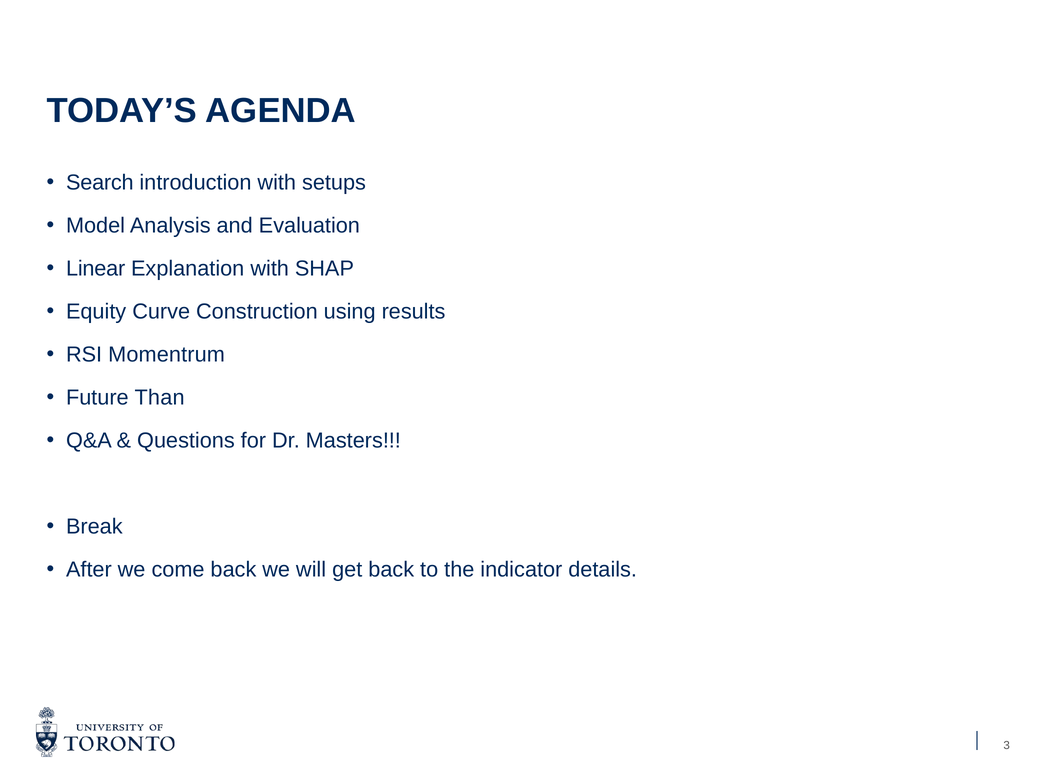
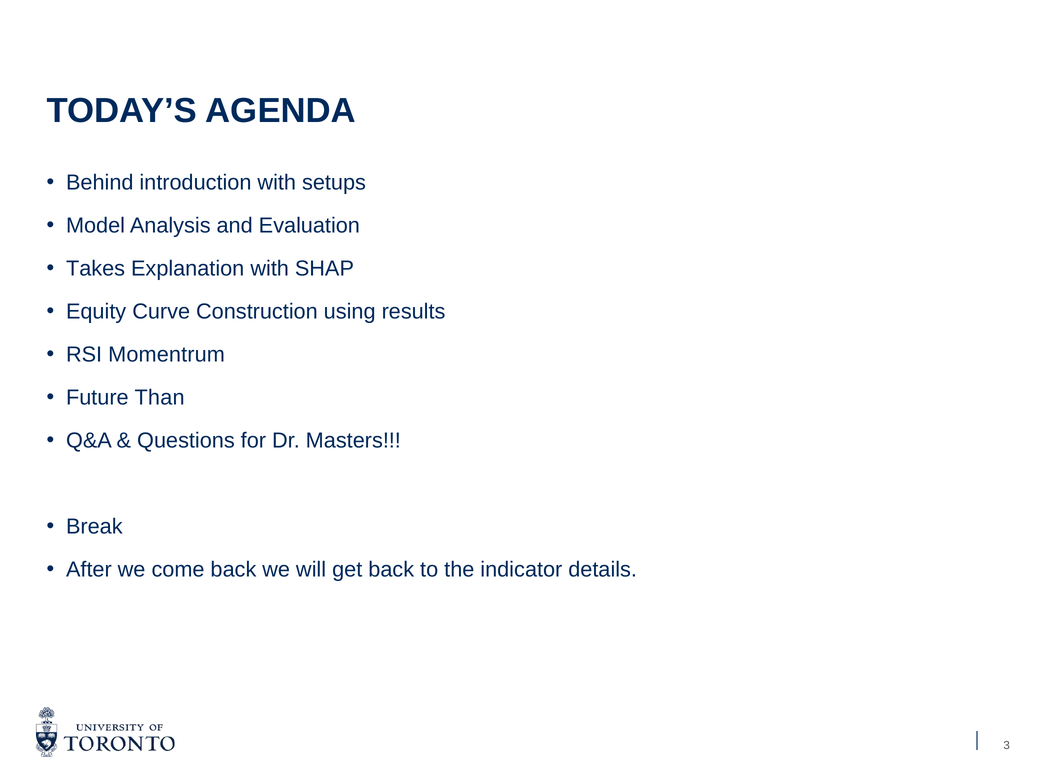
Search: Search -> Behind (100, 182)
Linear: Linear -> Takes (96, 268)
